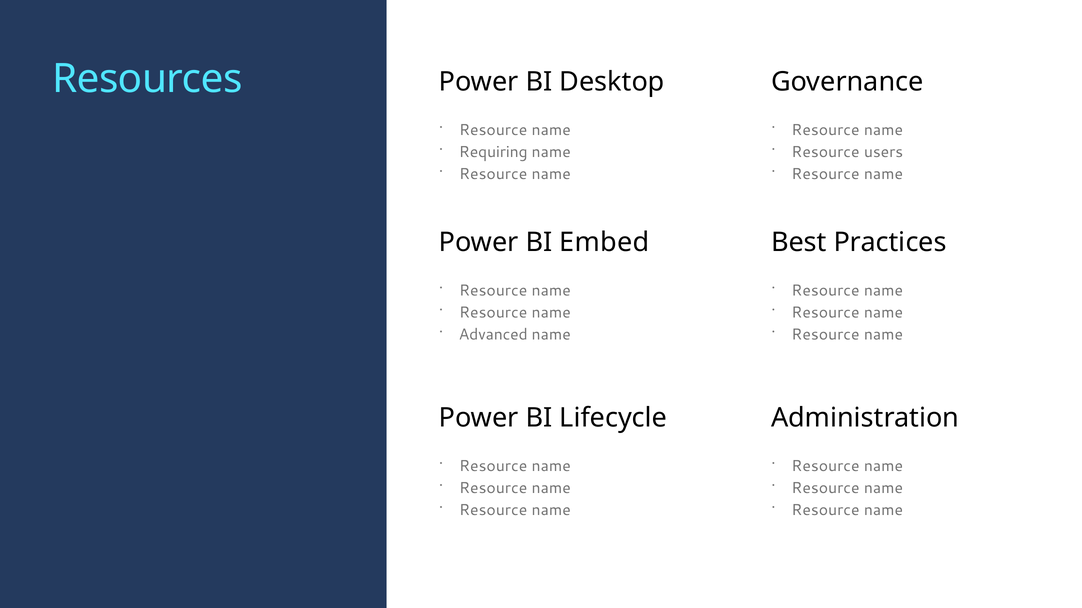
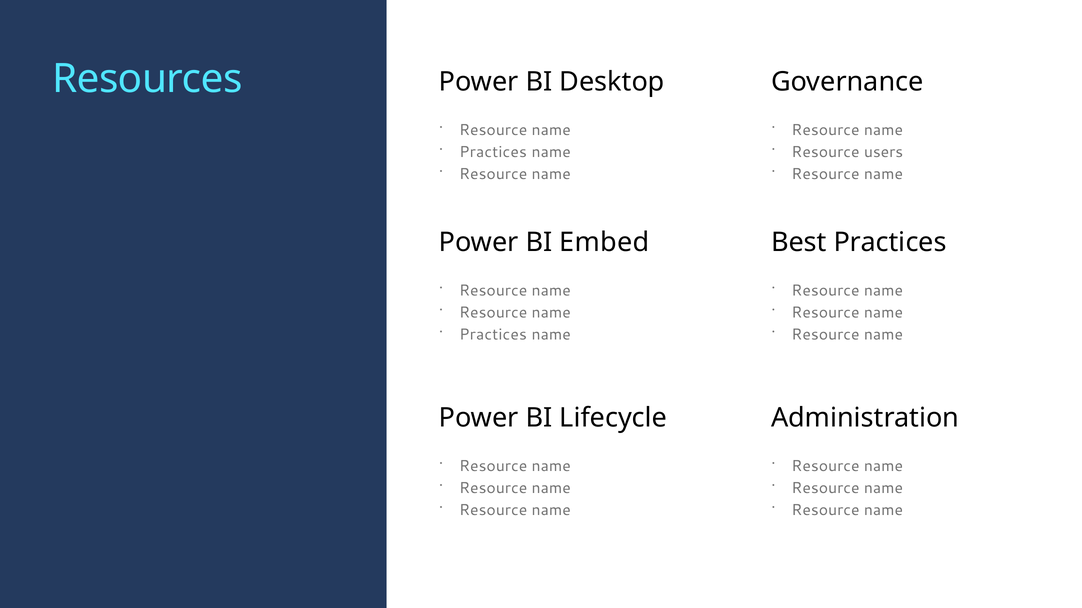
Requiring: Requiring -> Practices (493, 152)
Advanced: Advanced -> Practices (493, 335)
